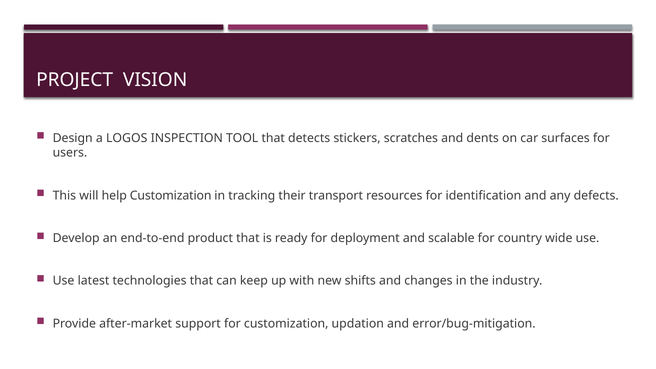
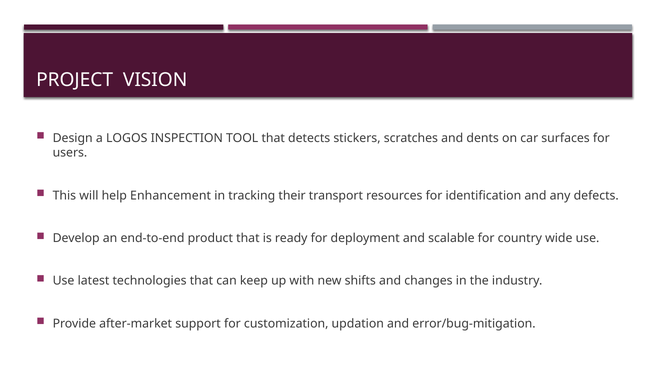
help Customization: Customization -> Enhancement (171, 196)
